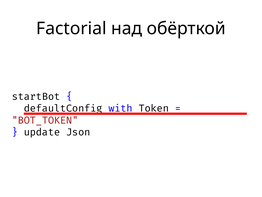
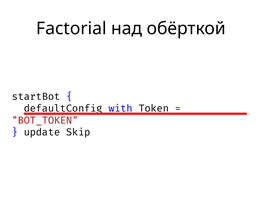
Json: Json -> Skip (78, 132)
